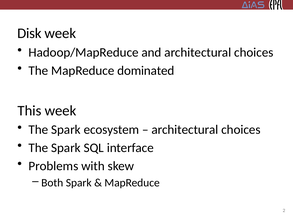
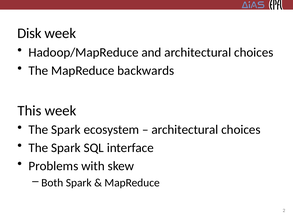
dominated: dominated -> backwards (146, 71)
